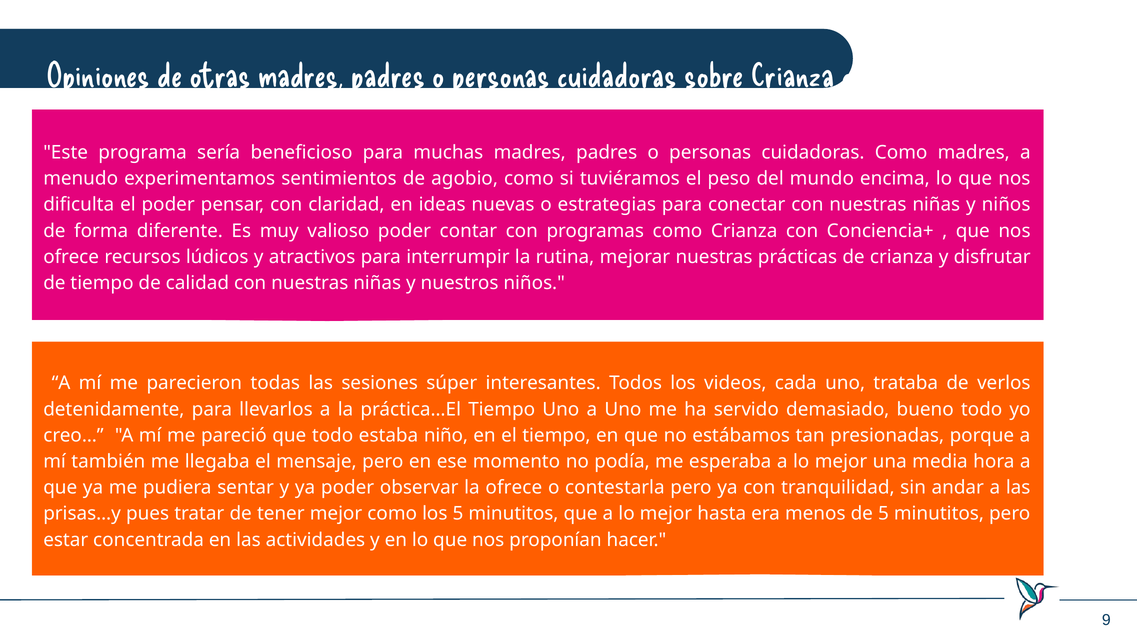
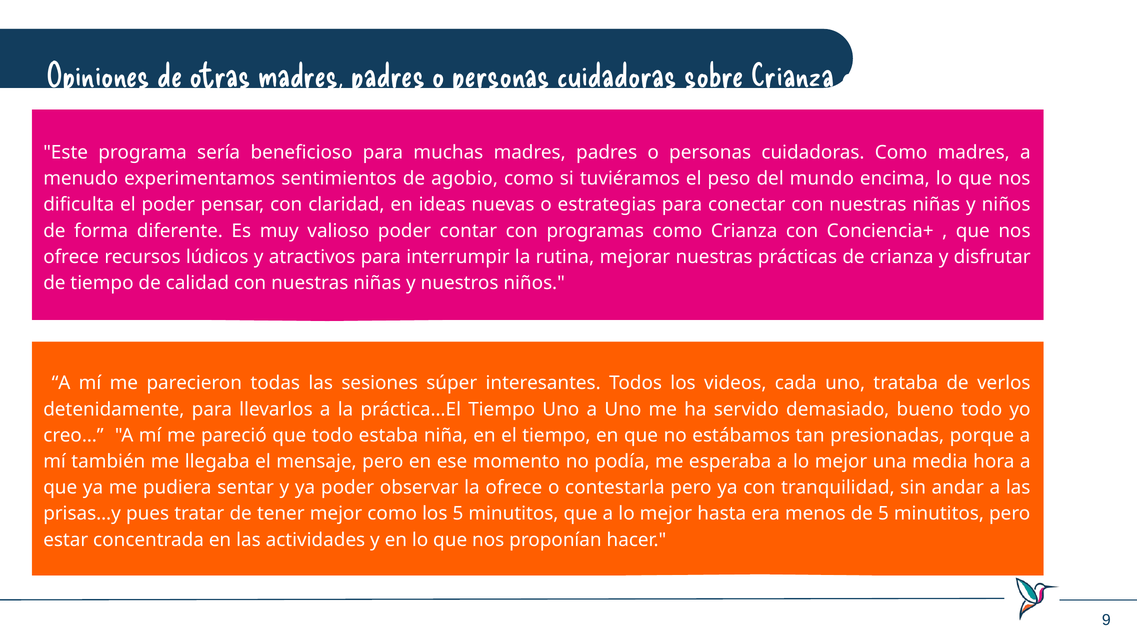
niño: niño -> niña (446, 436)
